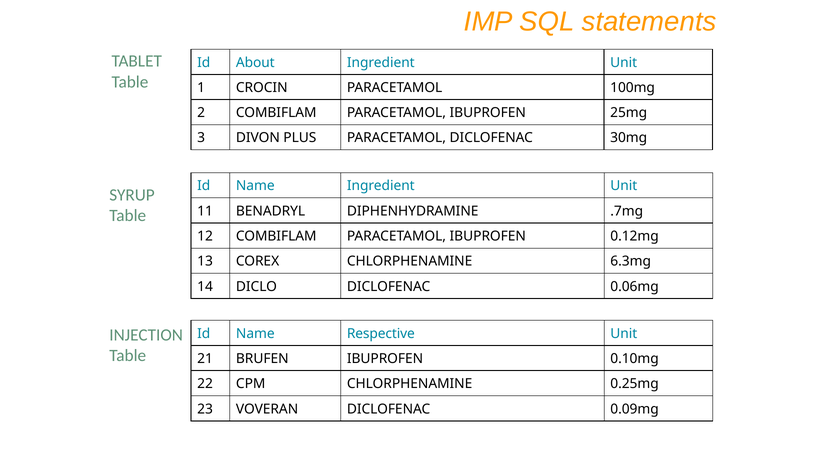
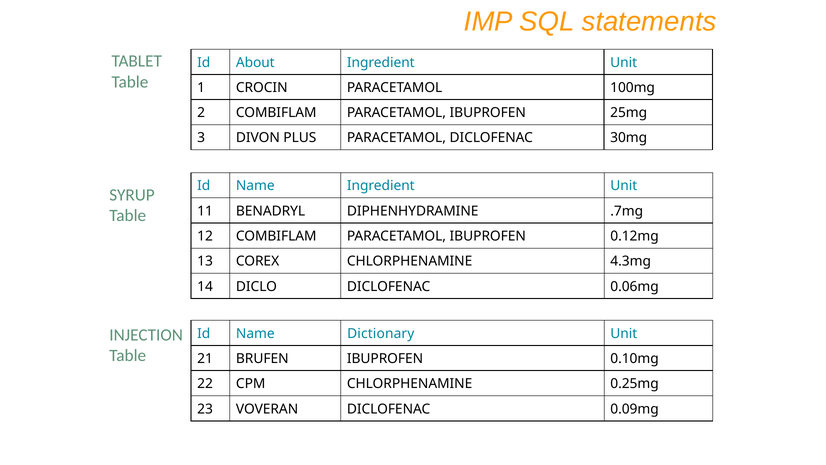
6.3mg: 6.3mg -> 4.3mg (631, 261)
Respective: Respective -> Dictionary (381, 333)
